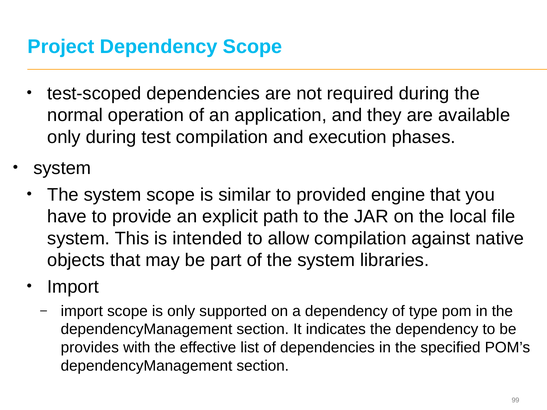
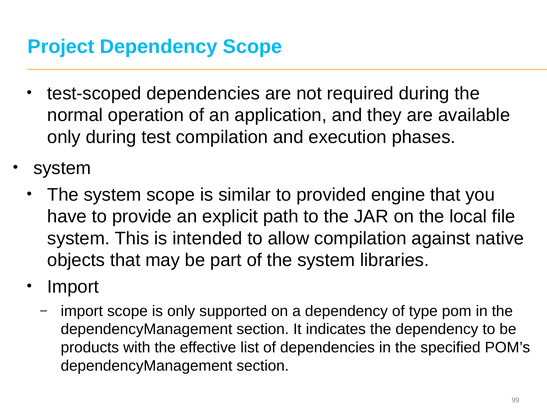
provides: provides -> products (90, 348)
